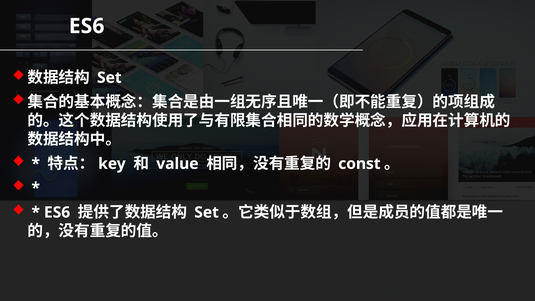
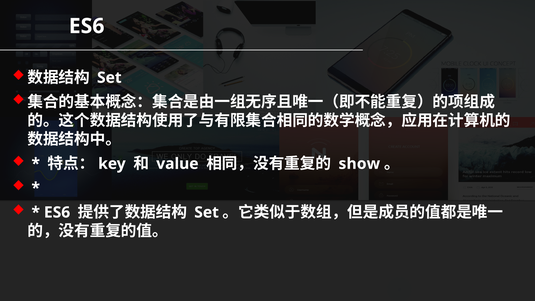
const: const -> show (359, 164)
